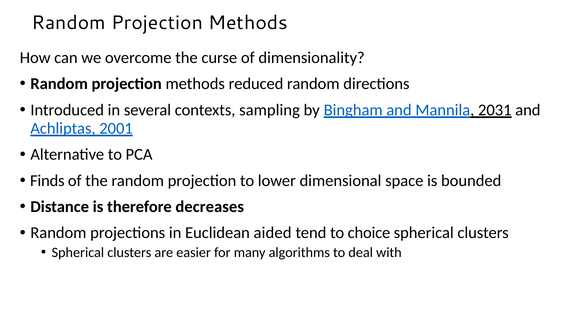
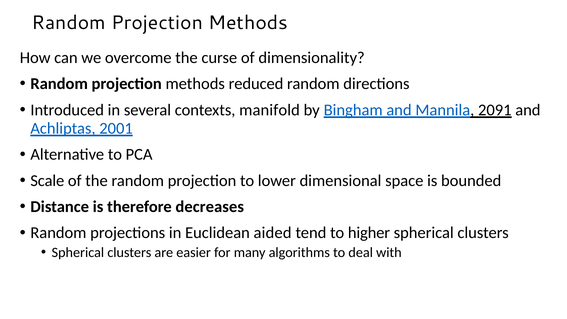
sampling: sampling -> manifold (270, 110)
2031: 2031 -> 2091 (495, 110)
Finds: Finds -> Scale (47, 181)
choice: choice -> higher (369, 233)
